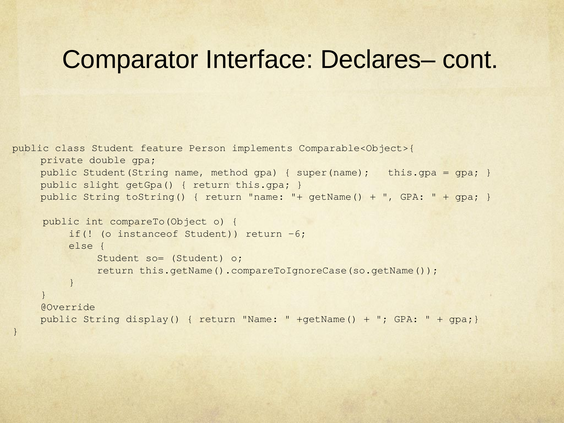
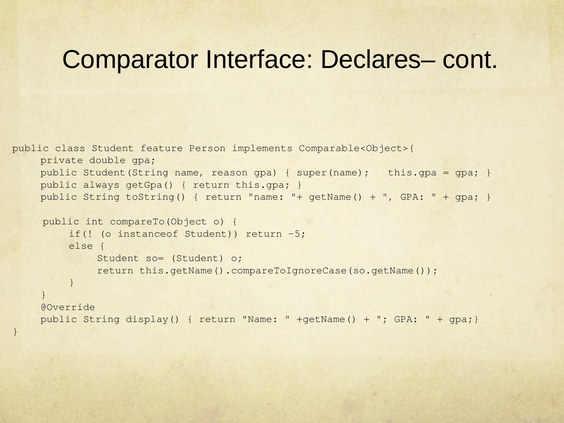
method: method -> reason (230, 172)
slight: slight -> always (101, 184)
-6: -6 -> -5 (297, 233)
